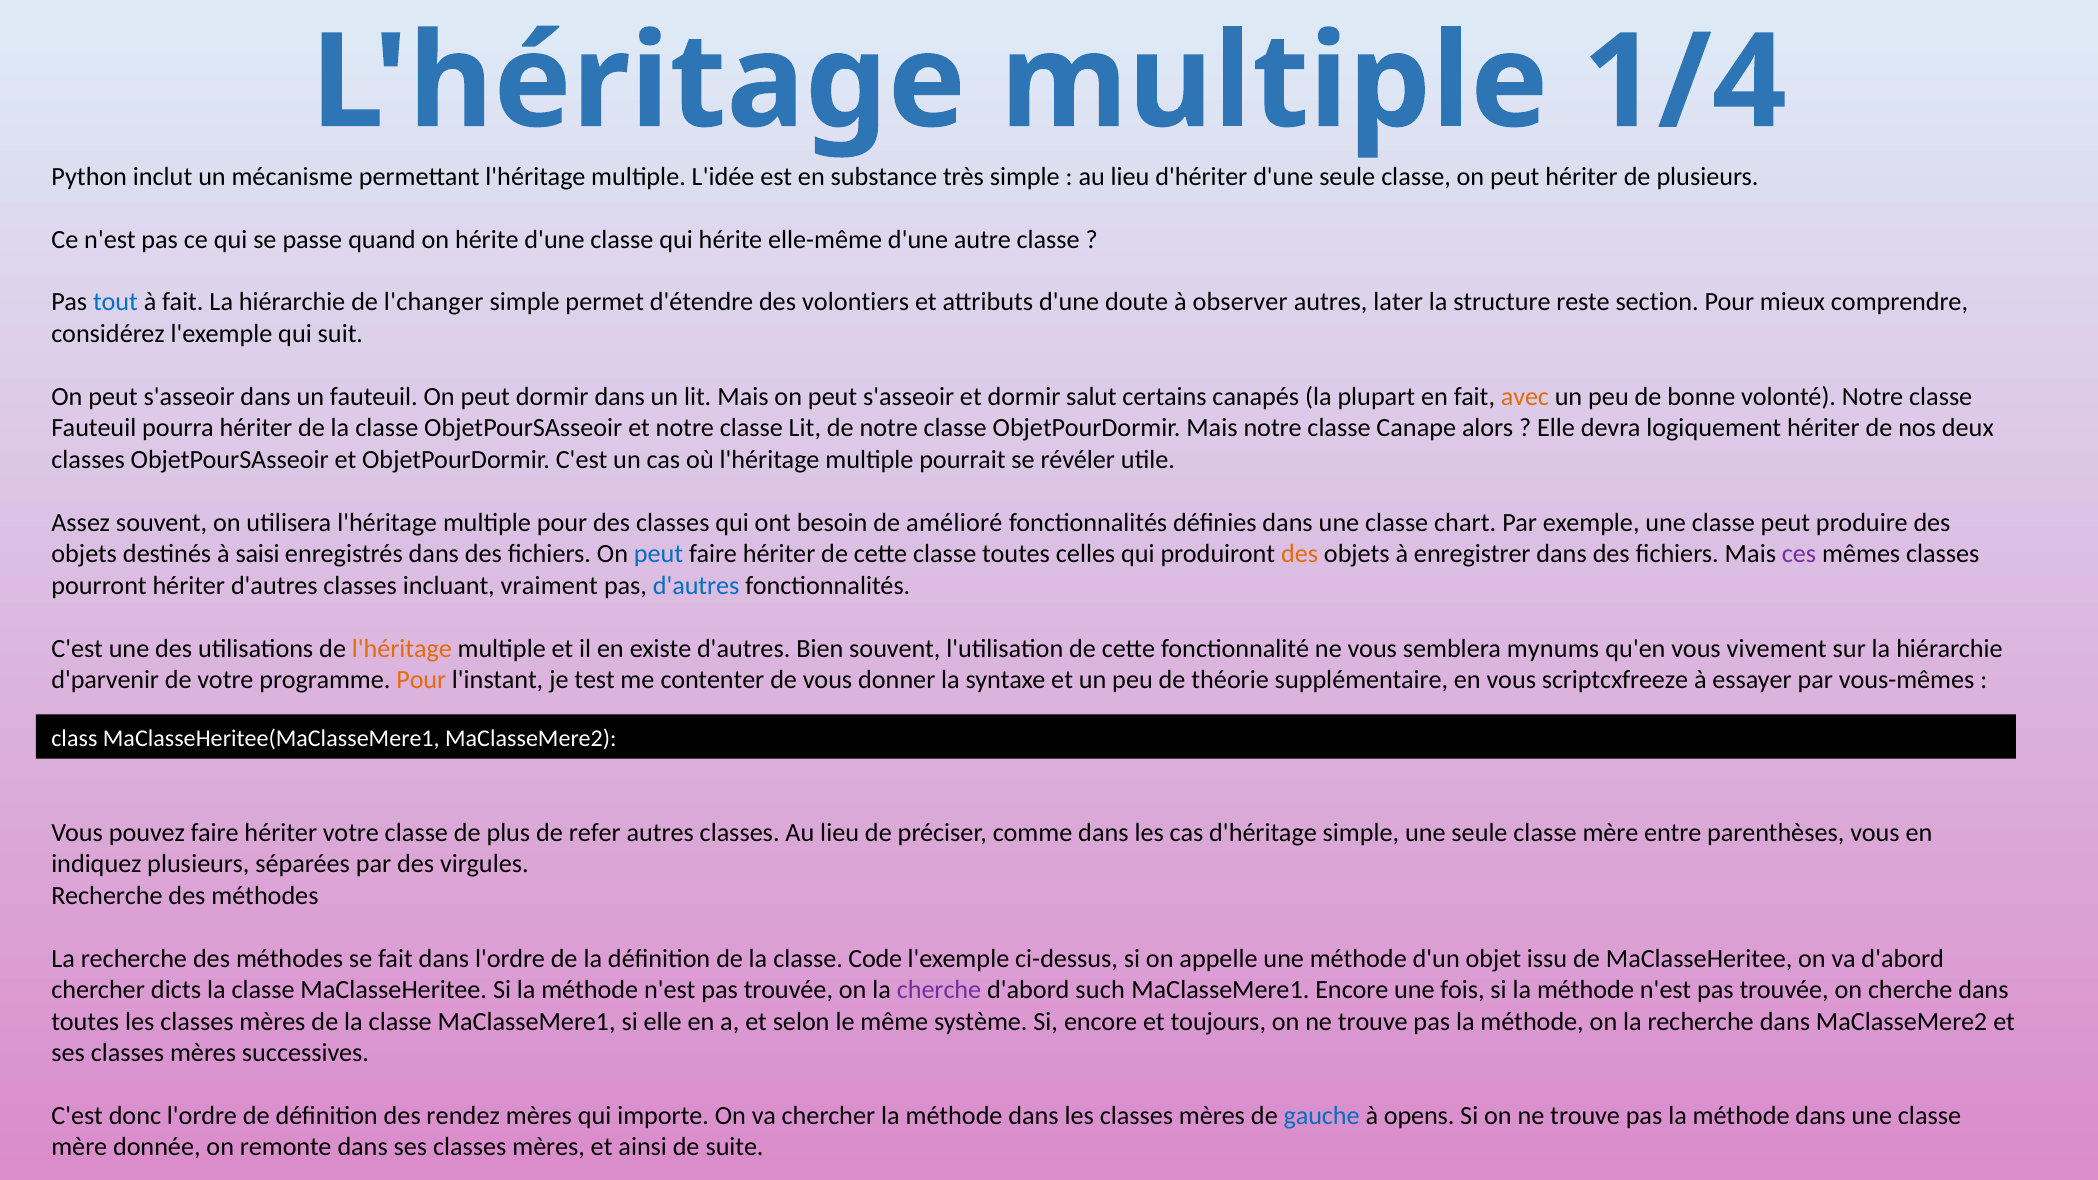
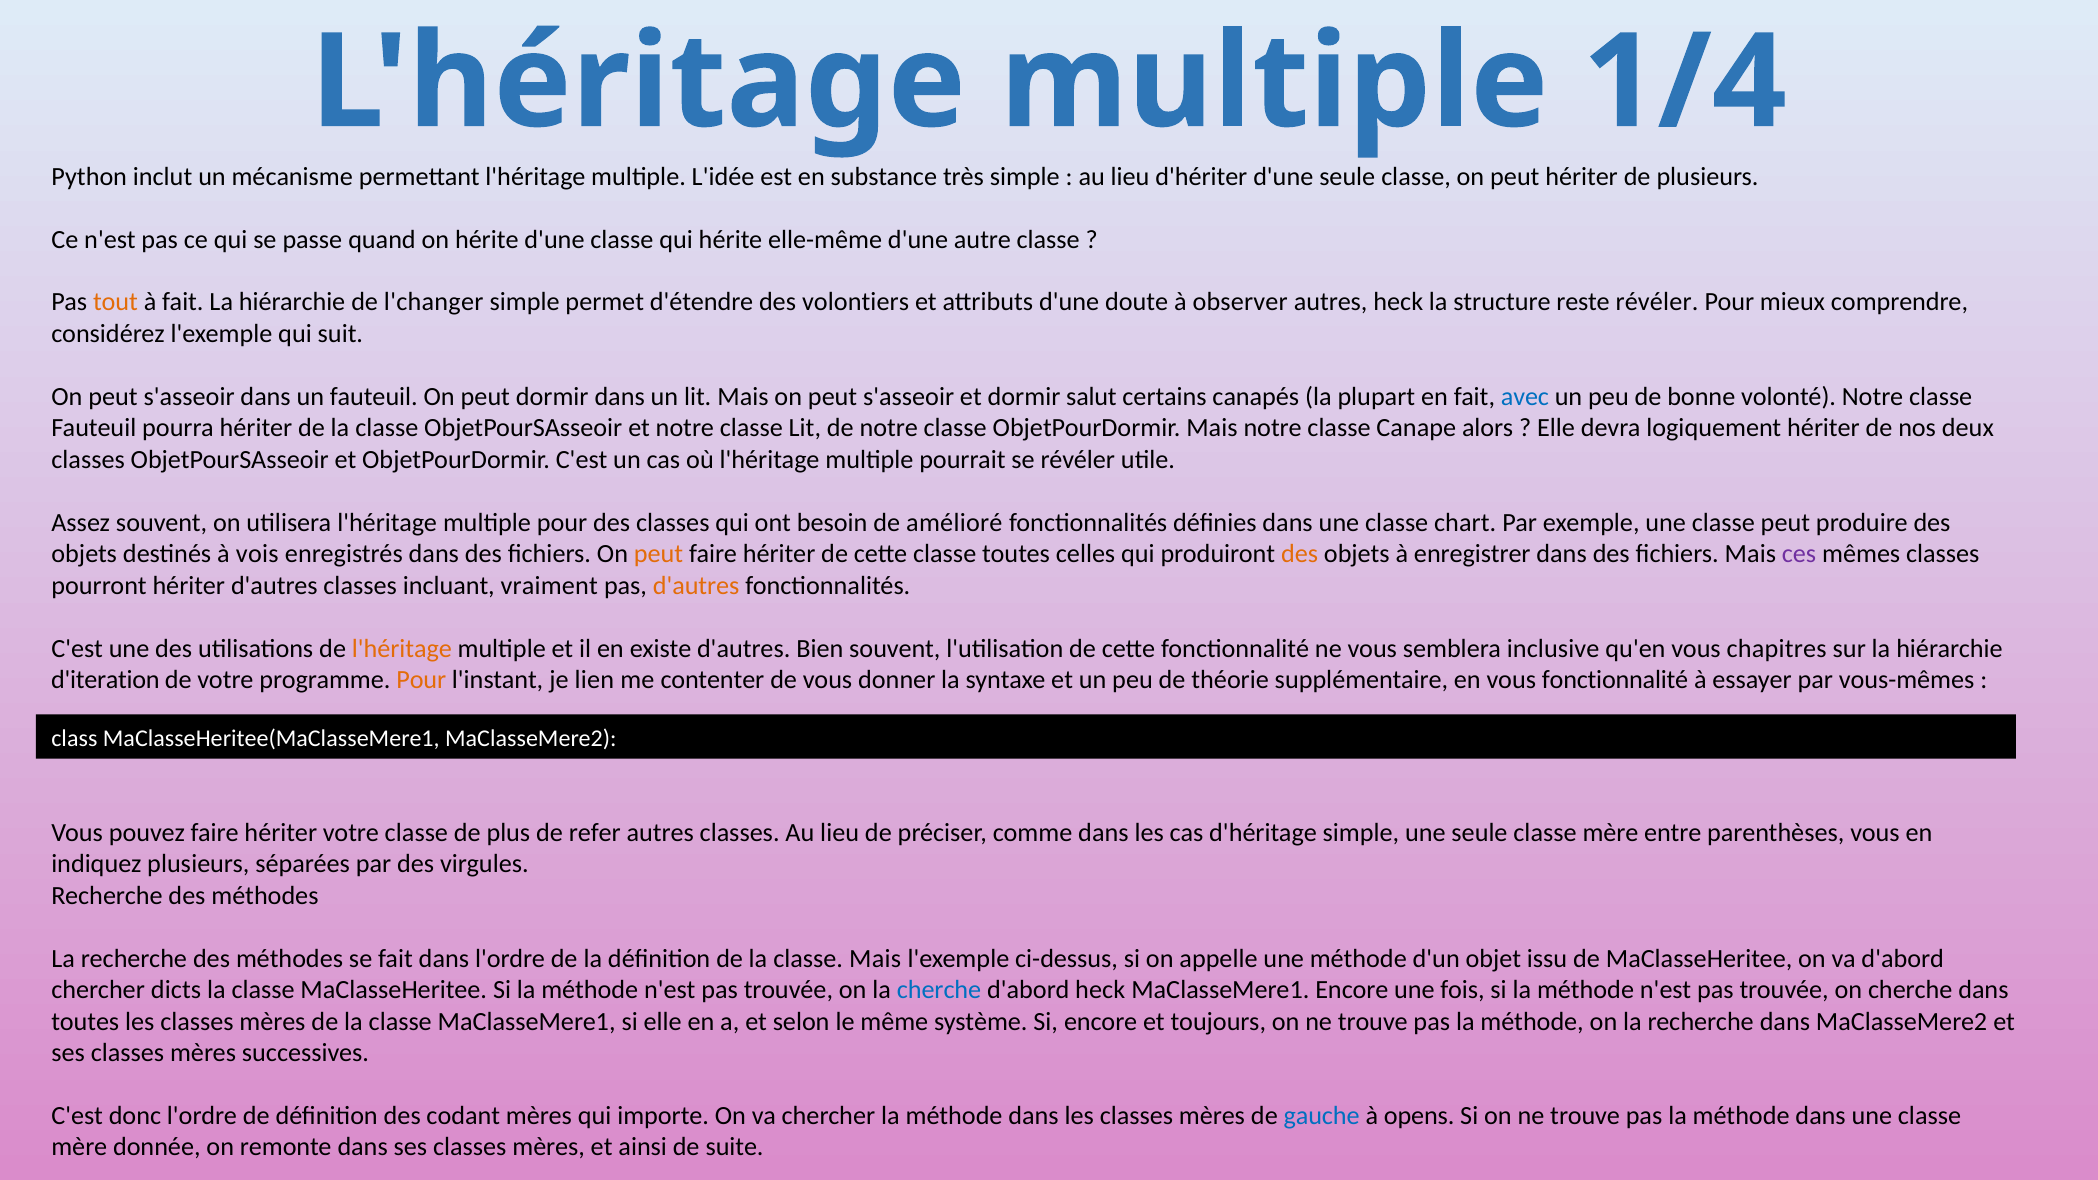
tout colour: blue -> orange (115, 302)
autres later: later -> heck (1398, 302)
reste section: section -> révéler (1657, 302)
avec colour: orange -> blue (1525, 397)
saisi: saisi -> vois (257, 554)
peut colour: blue -> orange (659, 554)
d'autres colour: blue -> orange (696, 586)
mynums: mynums -> inclusive (1553, 648)
vivement: vivement -> chapitres (1777, 648)
d'parvenir: d'parvenir -> d'iteration (105, 680)
test: test -> lien (594, 680)
vous scriptcxfreeze: scriptcxfreeze -> fonctionnalité (1615, 680)
classe Code: Code -> Mais (875, 959)
cherche colour: purple -> blue (939, 990)
d'abord such: such -> heck (1100, 990)
rendez: rendez -> codant (463, 1116)
